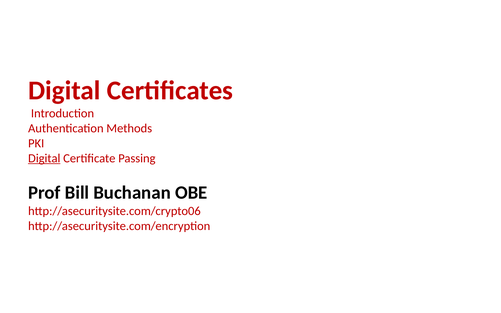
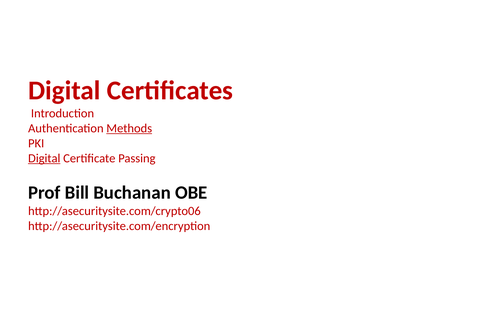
Methods underline: none -> present (129, 128)
